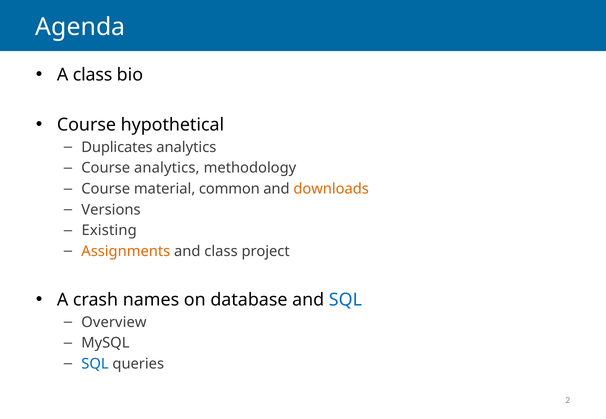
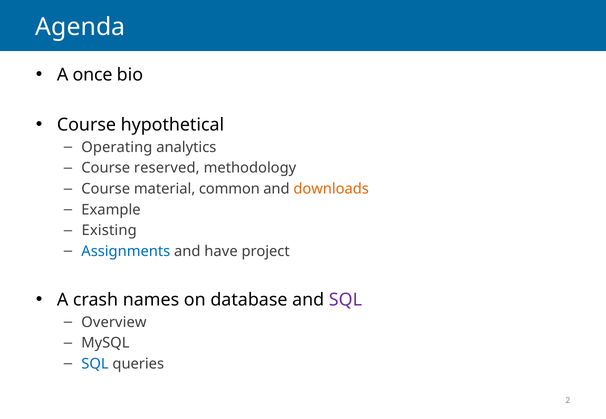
A class: class -> once (93, 75)
Duplicates: Duplicates -> Operating (117, 147)
Course analytics: analytics -> reserved (167, 168)
Versions: Versions -> Example (111, 210)
Assignments colour: orange -> blue (126, 252)
and class: class -> have (221, 252)
SQL colour: blue -> purple (345, 300)
